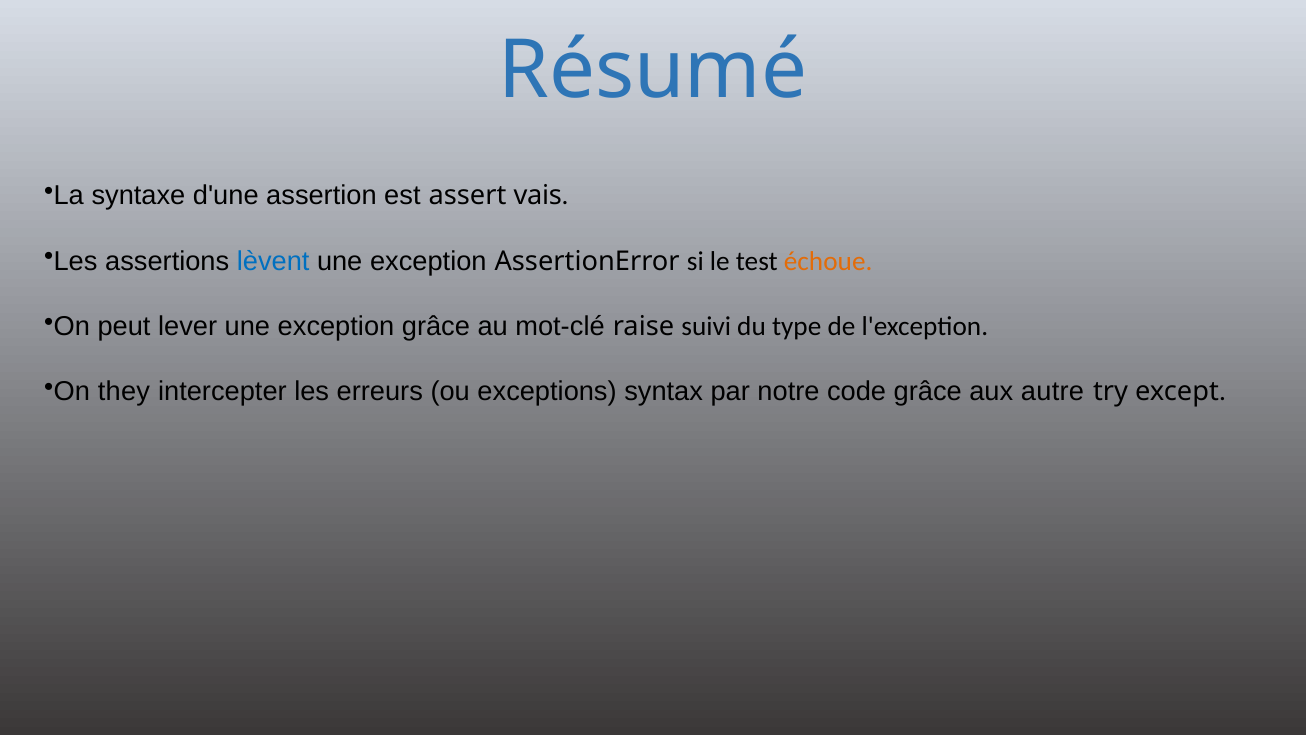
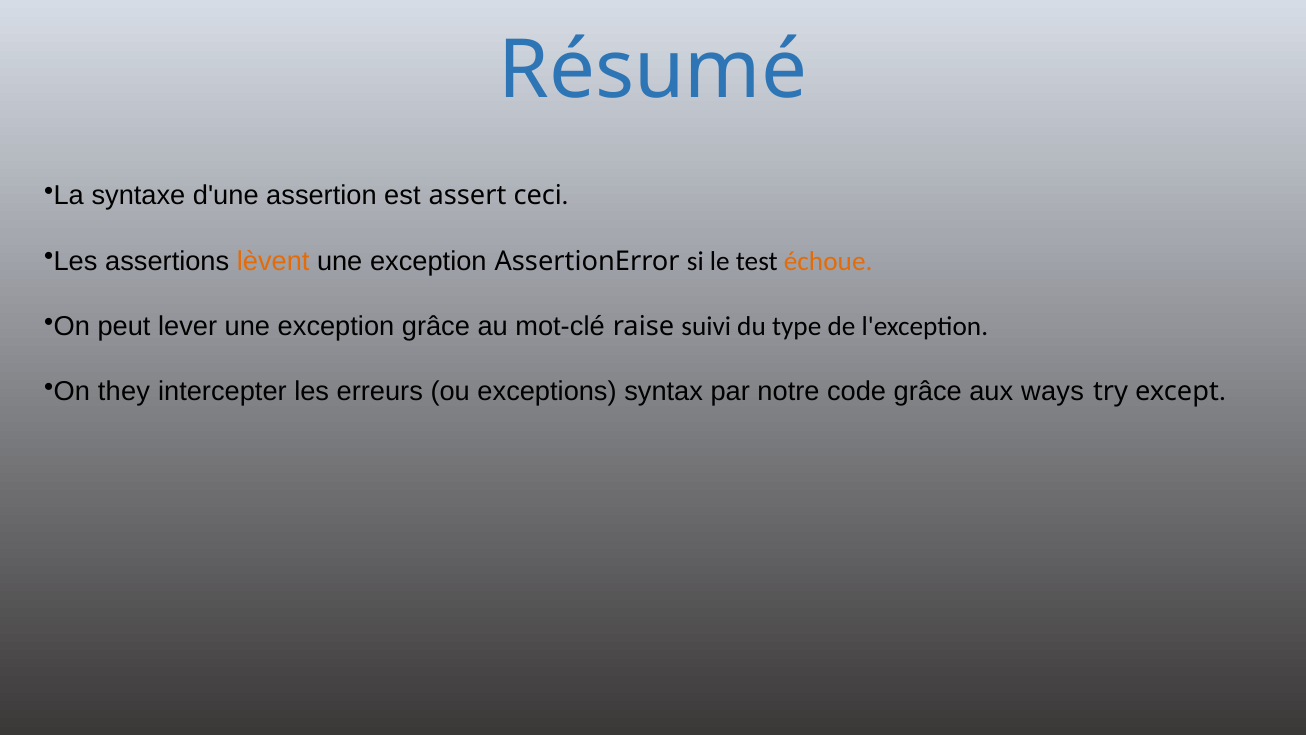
vais: vais -> ceci (538, 196)
lèvent colour: blue -> orange (273, 261)
autre: autre -> ways (1053, 392)
